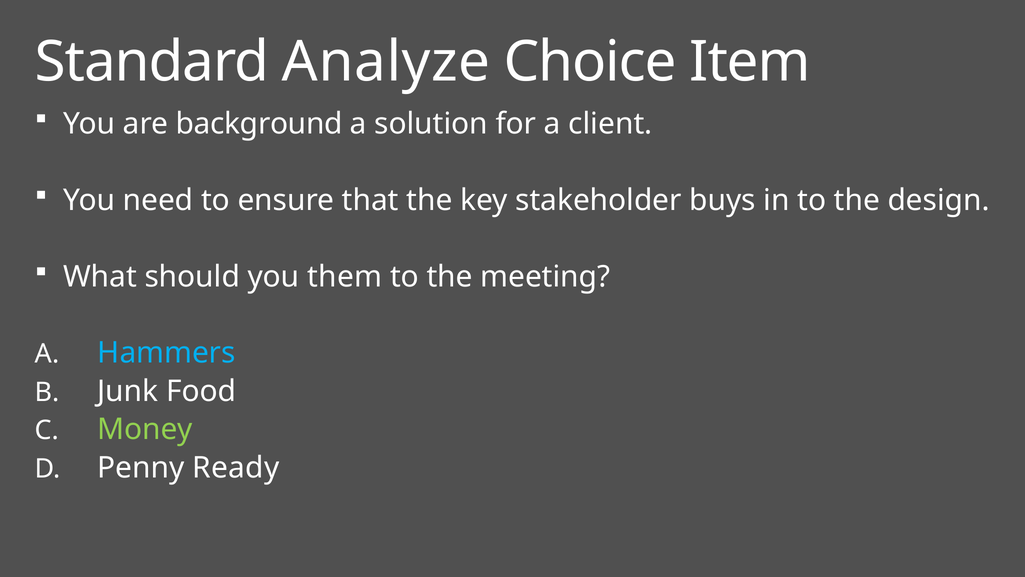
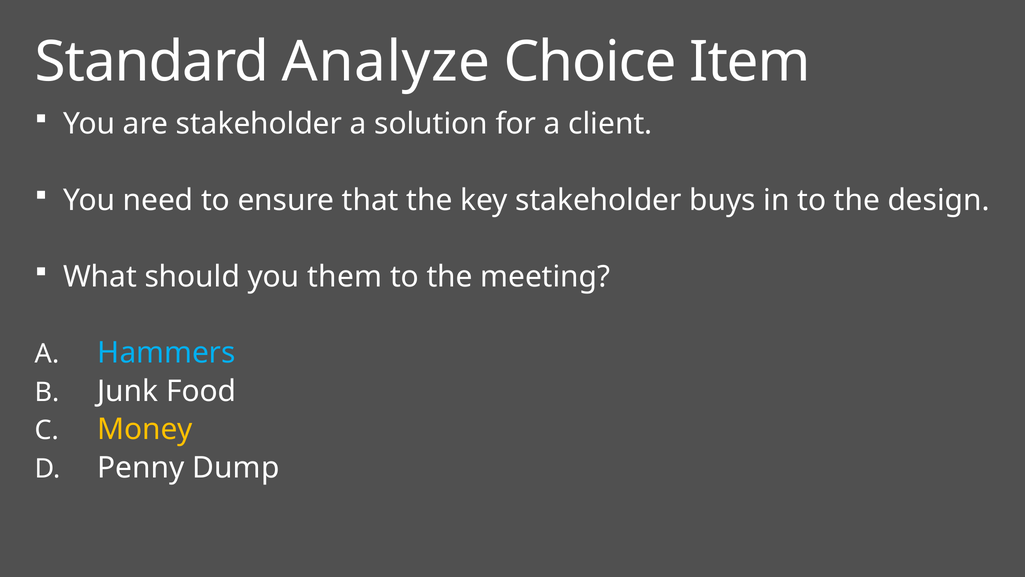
are background: background -> stakeholder (259, 124)
Money colour: light green -> yellow (145, 429)
Ready: Ready -> Dump (236, 468)
